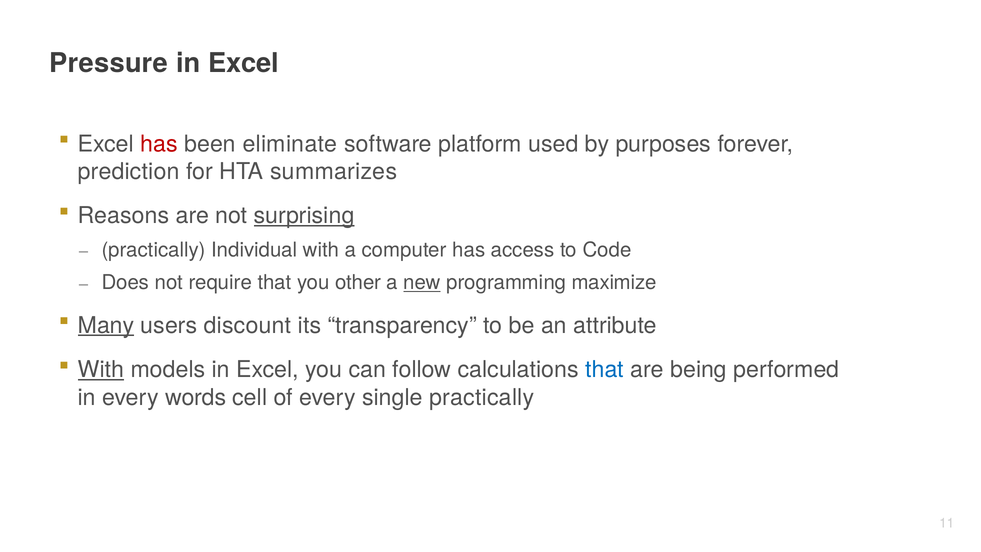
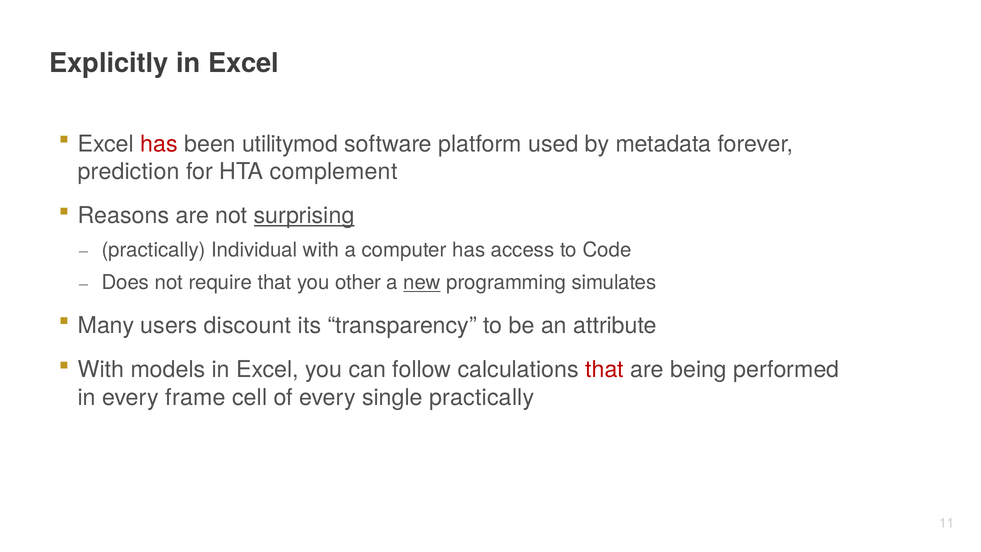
Pressure: Pressure -> Explicitly (109, 63)
eliminate: eliminate -> utilitymod (290, 144)
purposes: purposes -> metadata (663, 144)
summarizes: summarizes -> complement (334, 172)
maximize: maximize -> simulates (614, 283)
Many underline: present -> none (106, 325)
With underline: present -> none (101, 369)
that colour: blue -> red (605, 369)
words: words -> frame (195, 397)
